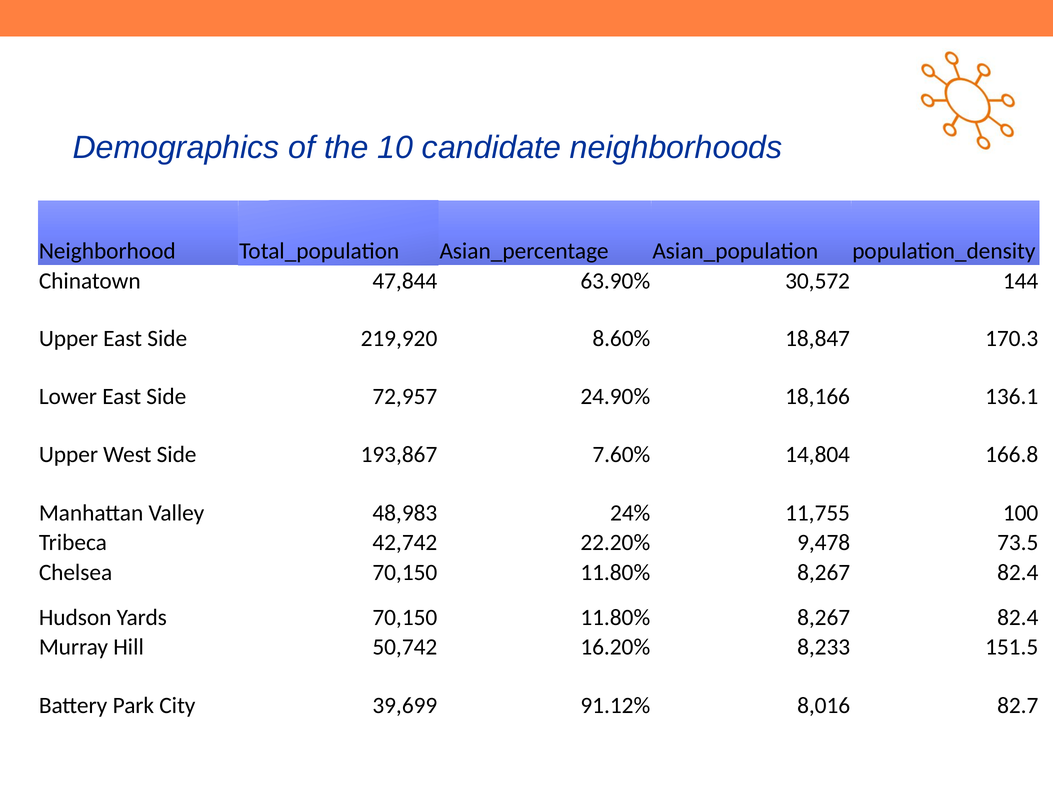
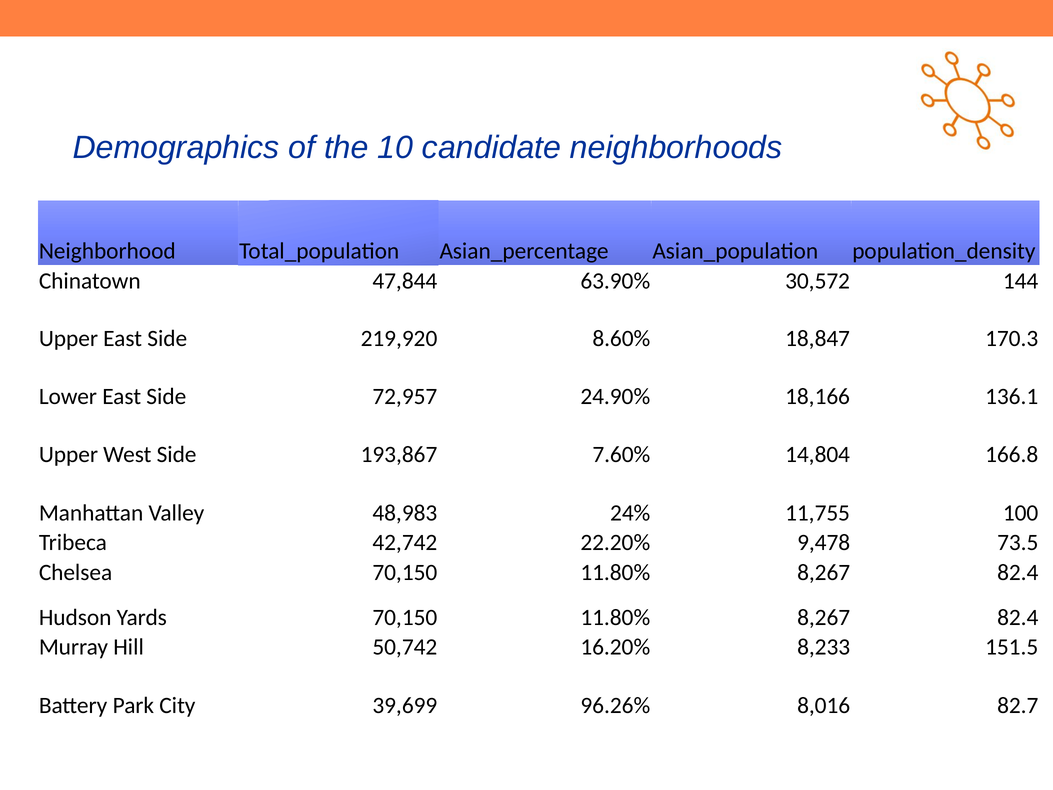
91.12%: 91.12% -> 96.26% (615, 705)
